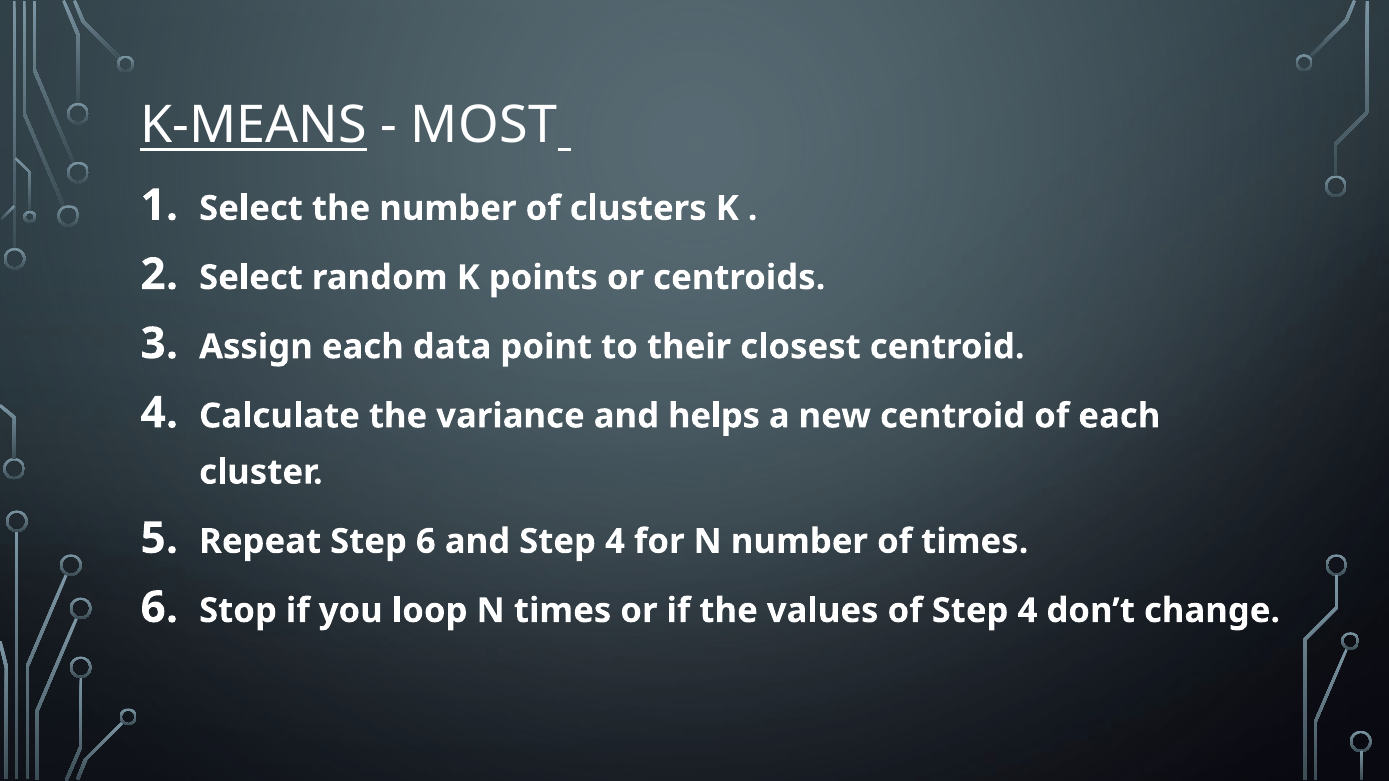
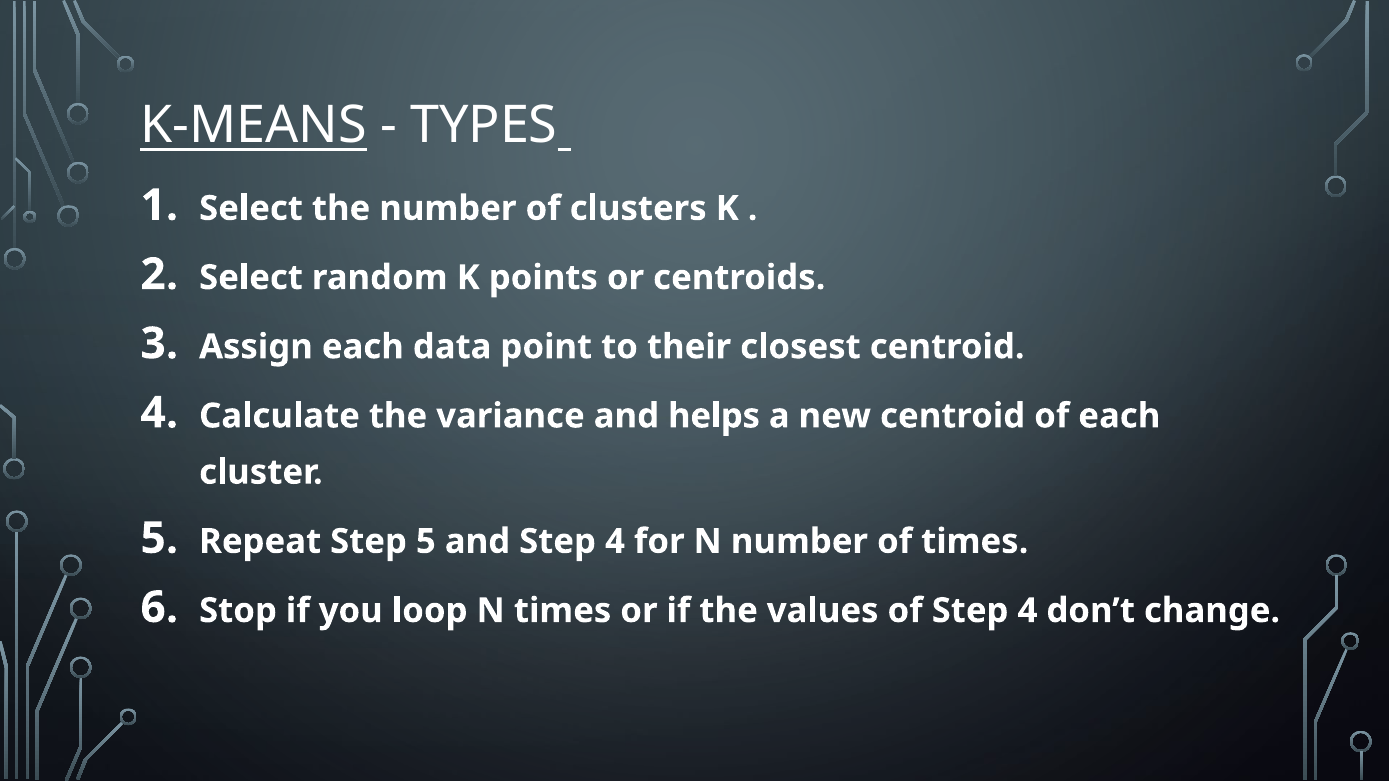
MOST: MOST -> TYPES (484, 126)
Step 6: 6 -> 5 (426, 542)
